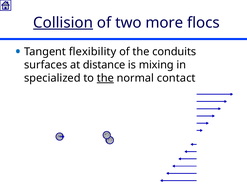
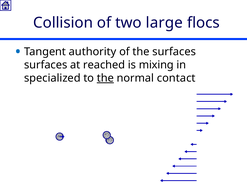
Collision underline: present -> none (63, 23)
more: more -> large (164, 23)
flexibility: flexibility -> authority (93, 52)
the conduits: conduits -> surfaces (174, 52)
distance: distance -> reached (104, 65)
